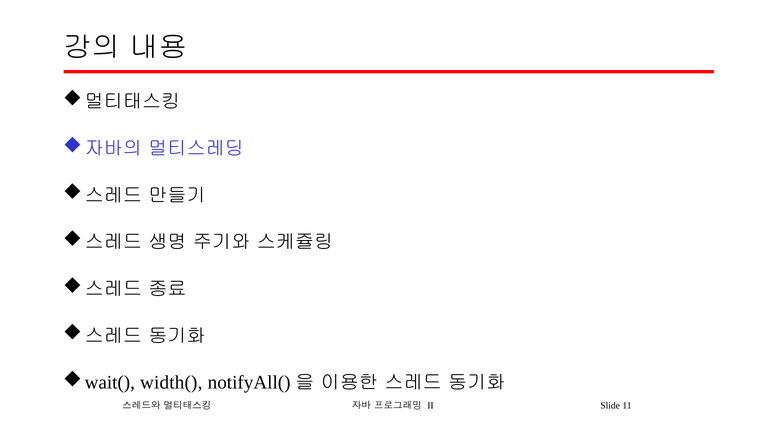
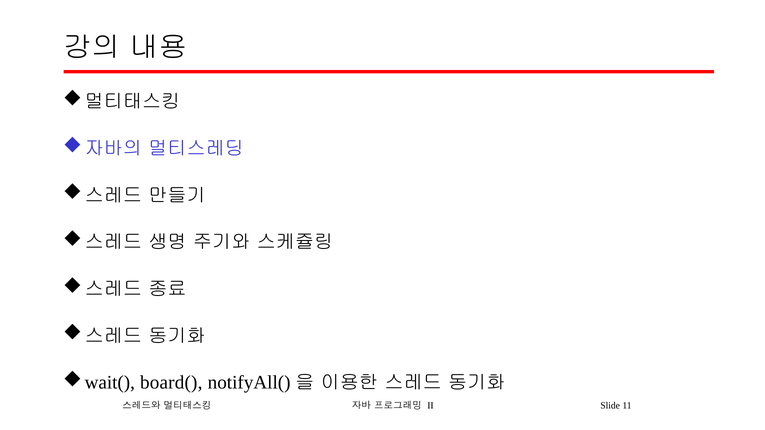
width(: width( -> board( (171, 383)
